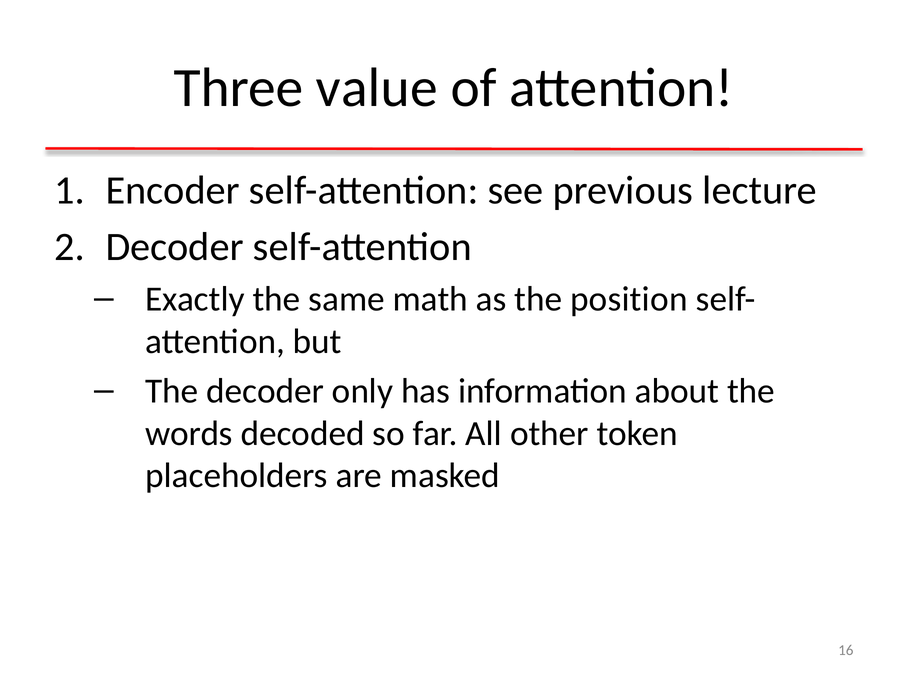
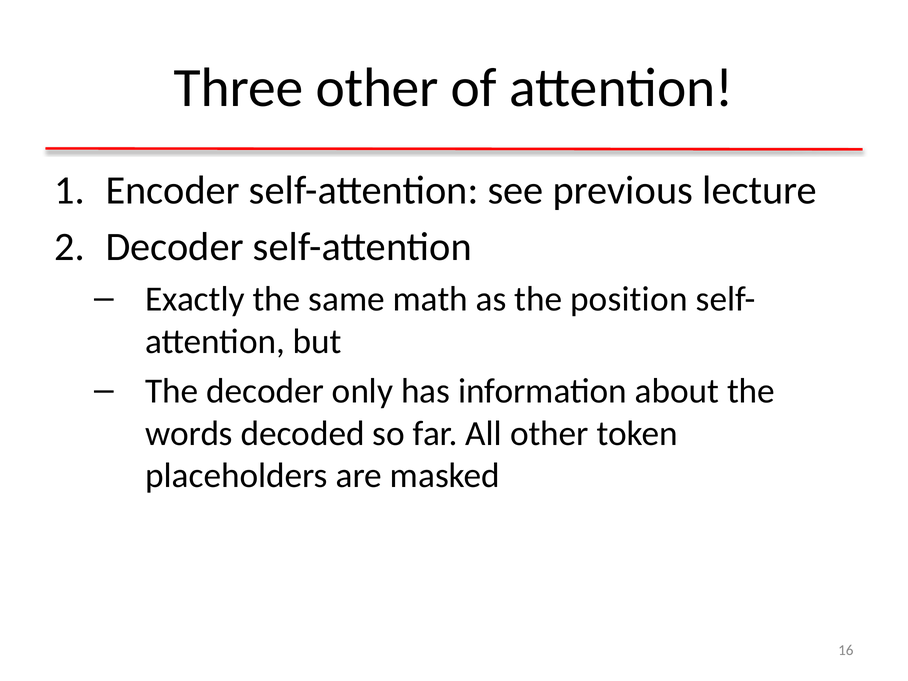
Three value: value -> other (377, 88)
